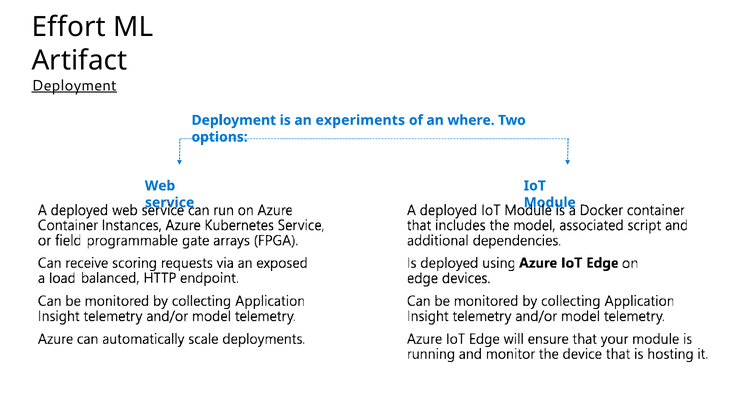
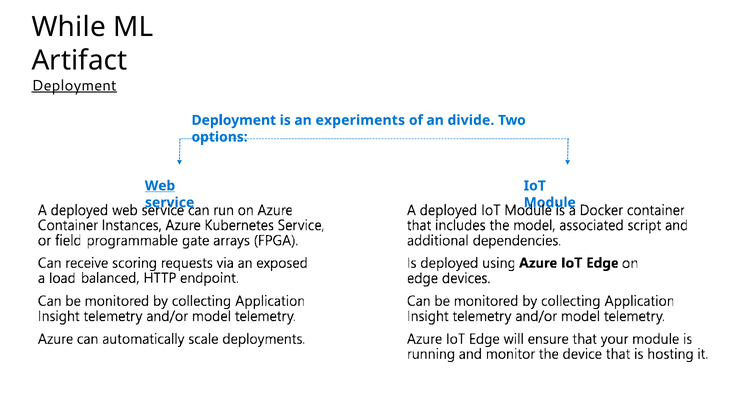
Effort: Effort -> While (69, 27)
where: where -> divide (471, 120)
Web underline: none -> present (160, 186)
